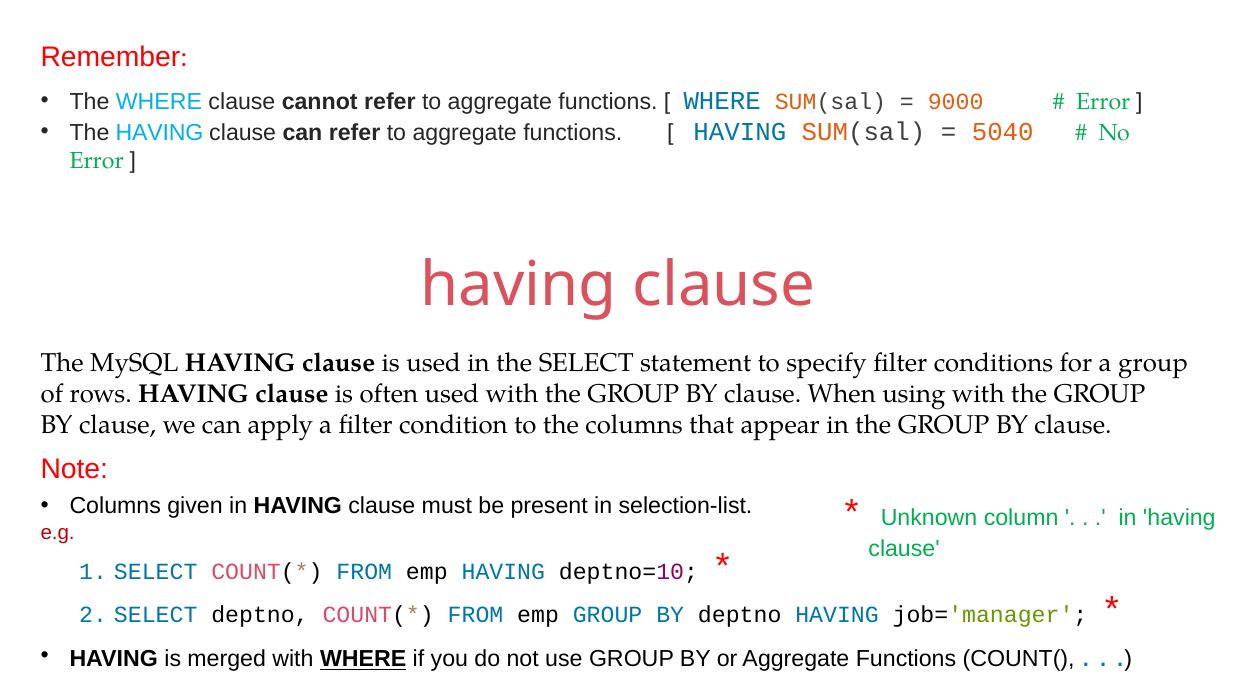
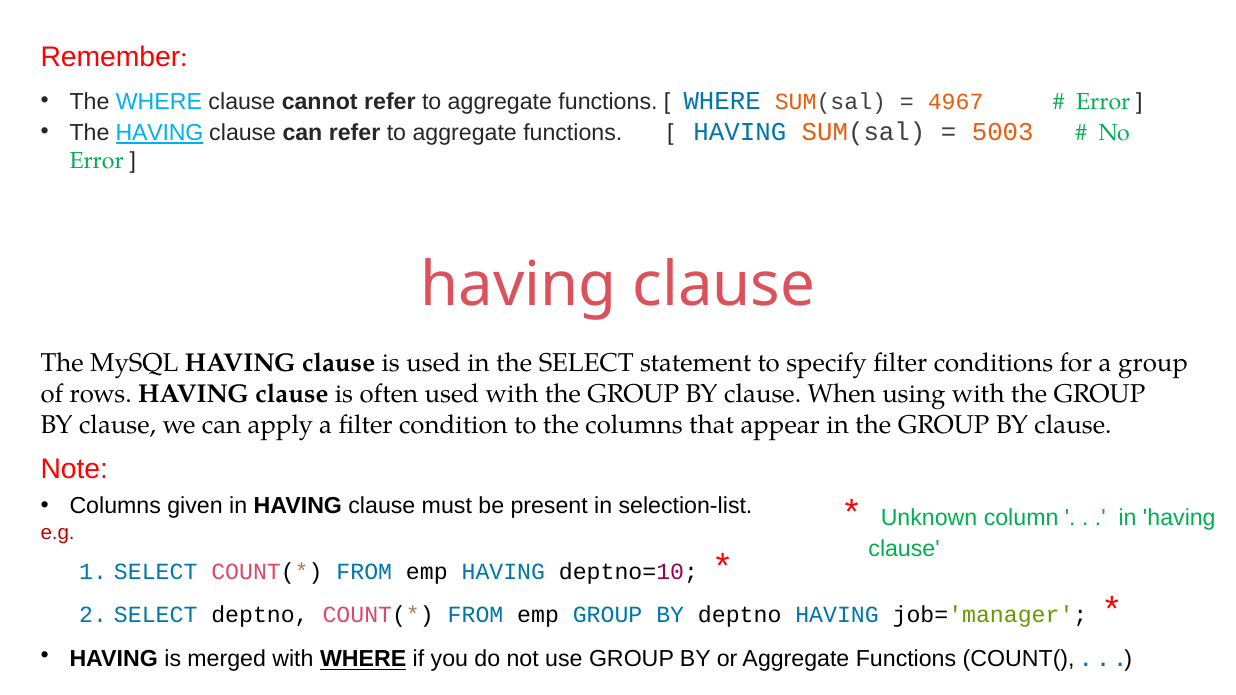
9000: 9000 -> 4967 (956, 102)
HAVING underline: none -> present (160, 133)
5040: 5040 -> 5003 (1003, 132)
